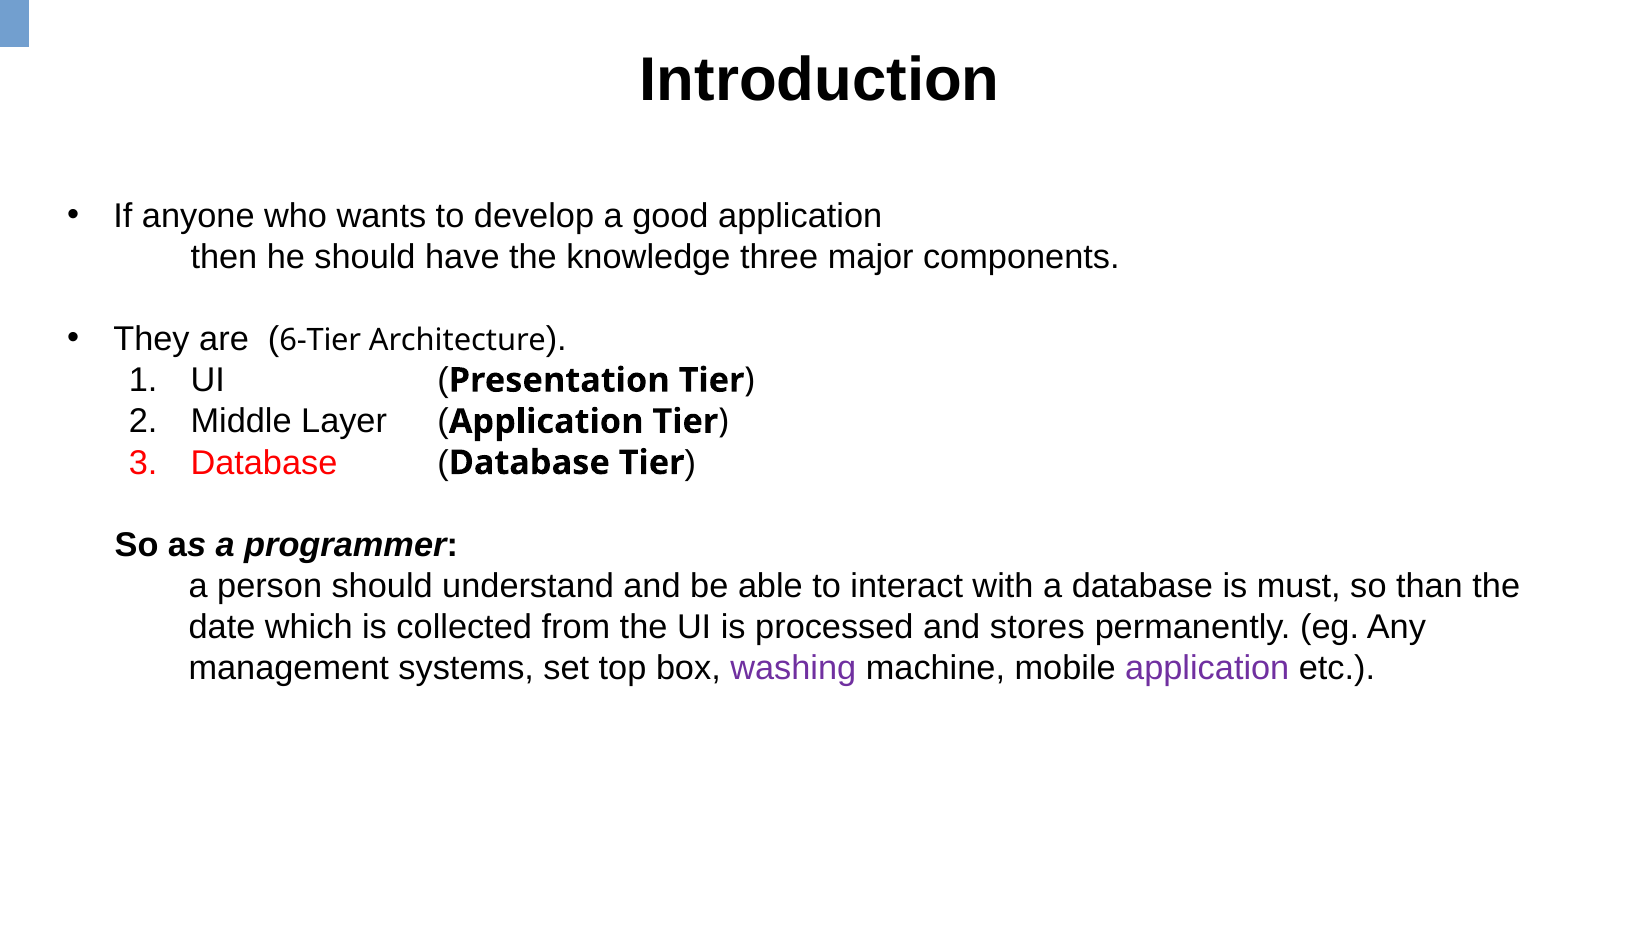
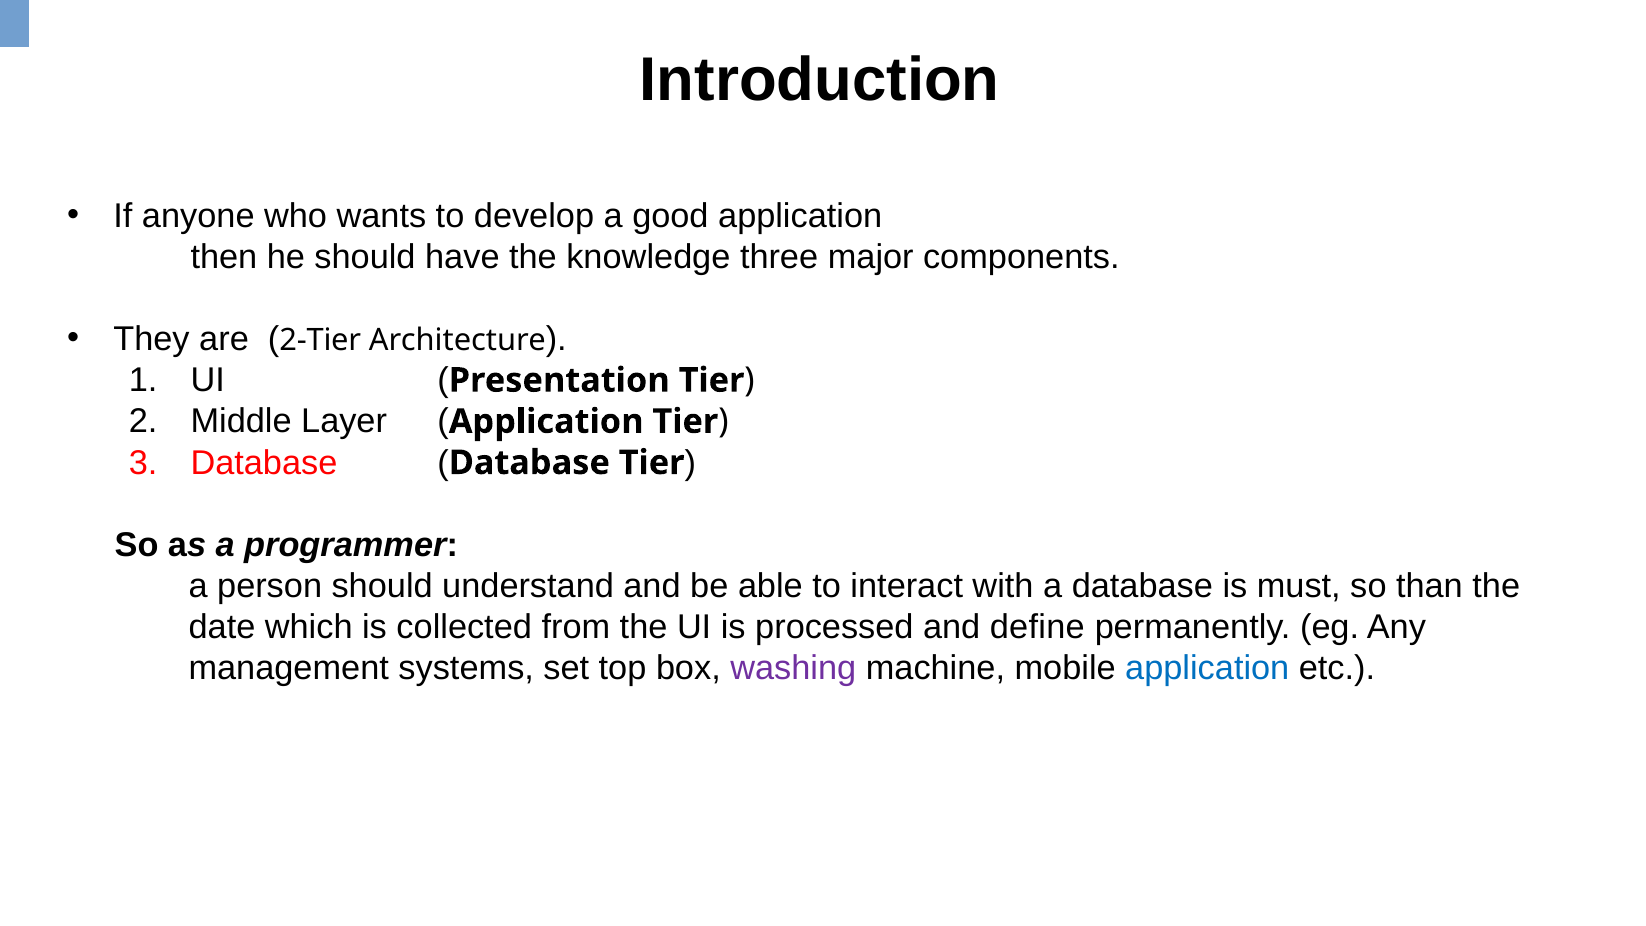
6-Tier: 6-Tier -> 2-Tier (320, 340)
stores: stores -> define (1037, 627)
application colour: purple -> blue (1207, 668)
